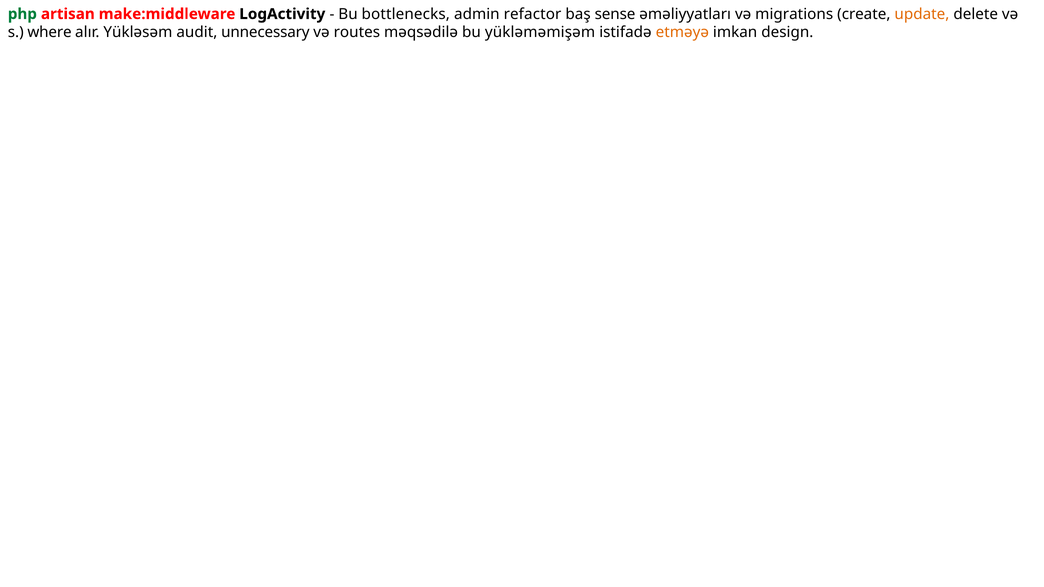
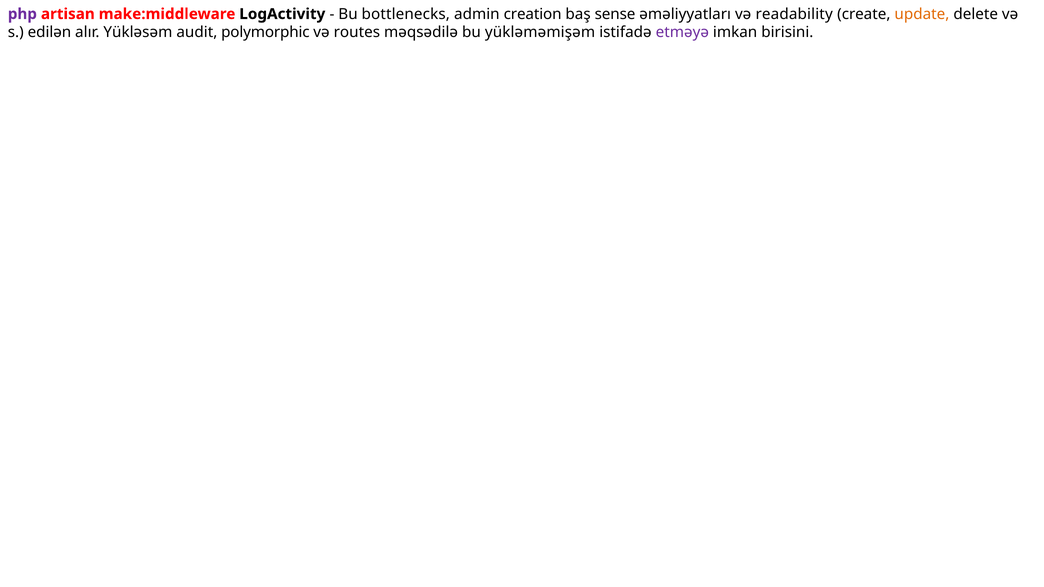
php colour: green -> purple (22, 14)
refactor: refactor -> creation (533, 14)
migrations: migrations -> readability (794, 14)
where: where -> edilən (49, 32)
unnecessary: unnecessary -> polymorphic (265, 32)
etməyə colour: orange -> purple (682, 32)
design: design -> birisini (787, 32)
